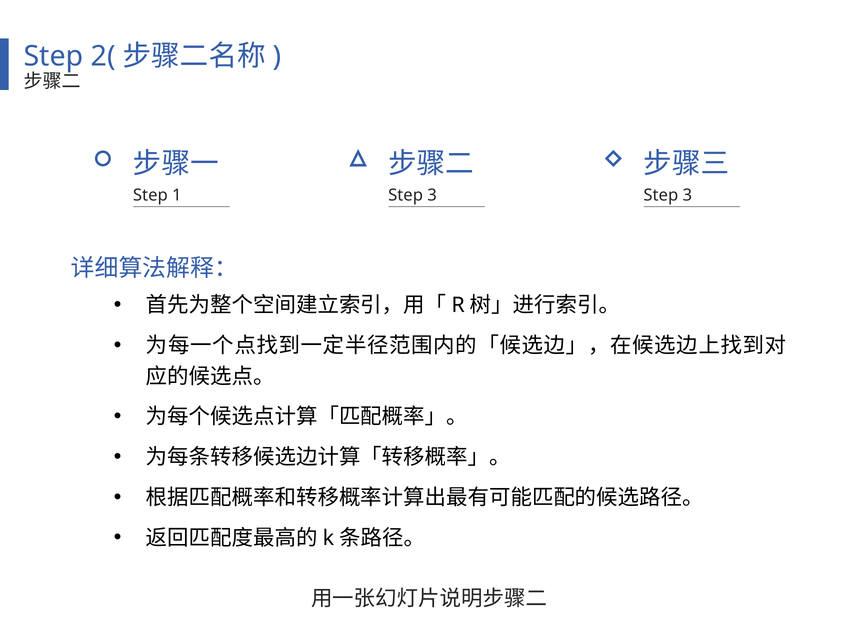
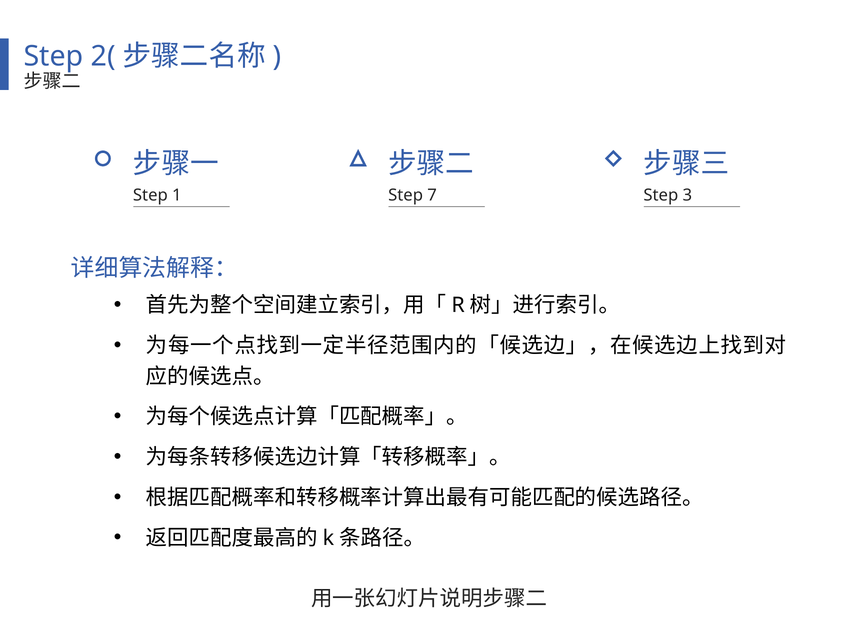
3: 3 -> 7 (432, 195)
